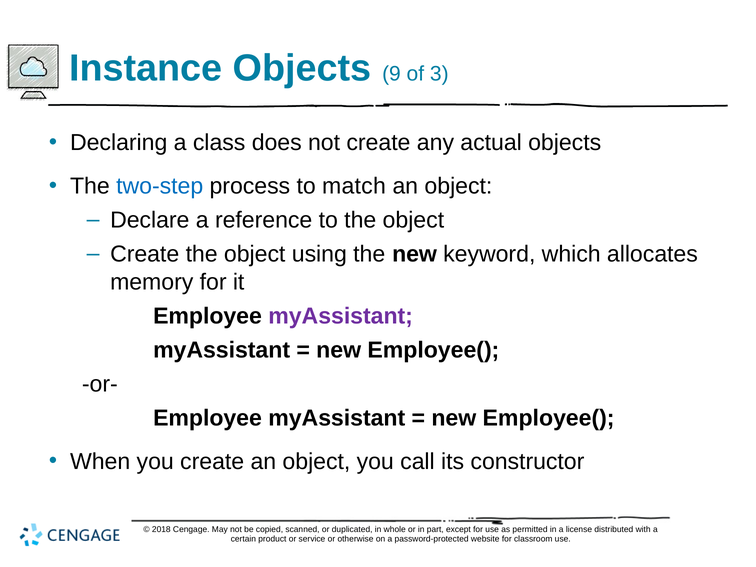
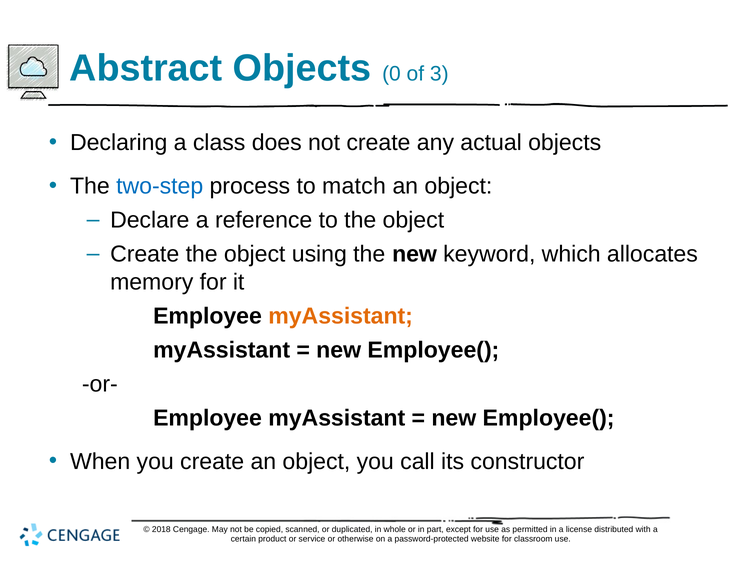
Instance: Instance -> Abstract (146, 68)
9: 9 -> 0 (391, 74)
myAssistant colour: purple -> orange (341, 316)
